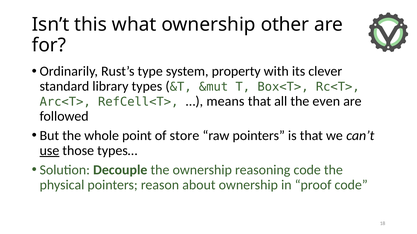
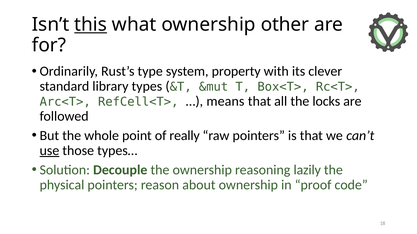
this underline: none -> present (91, 25)
even: even -> locks (326, 101)
store: store -> really (185, 136)
reasoning code: code -> lazily (307, 170)
